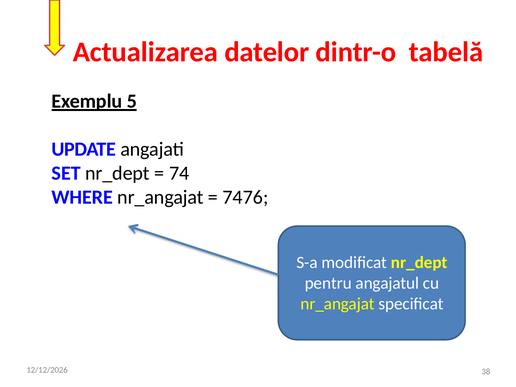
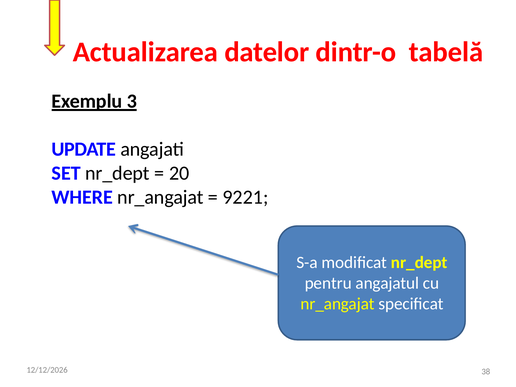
5: 5 -> 3 (132, 101)
74: 74 -> 20 (179, 173)
7476: 7476 -> 9221 (245, 197)
